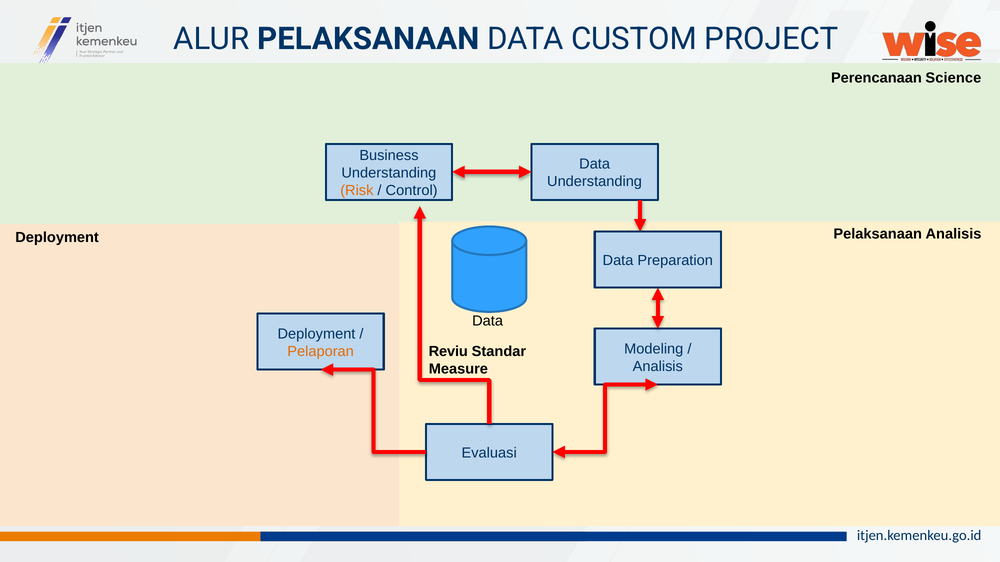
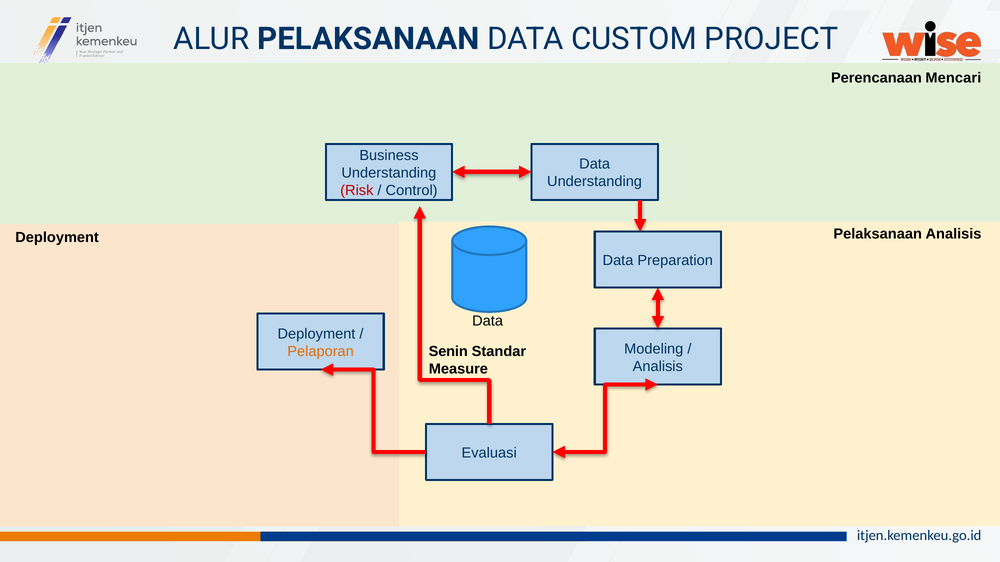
Science: Science -> Mencari (953, 78)
Risk colour: orange -> red (357, 191)
Reviu: Reviu -> Senin (448, 352)
